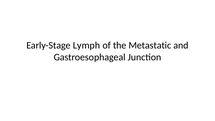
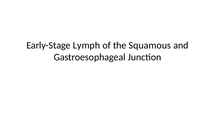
Metastatic: Metastatic -> Squamous (150, 45)
